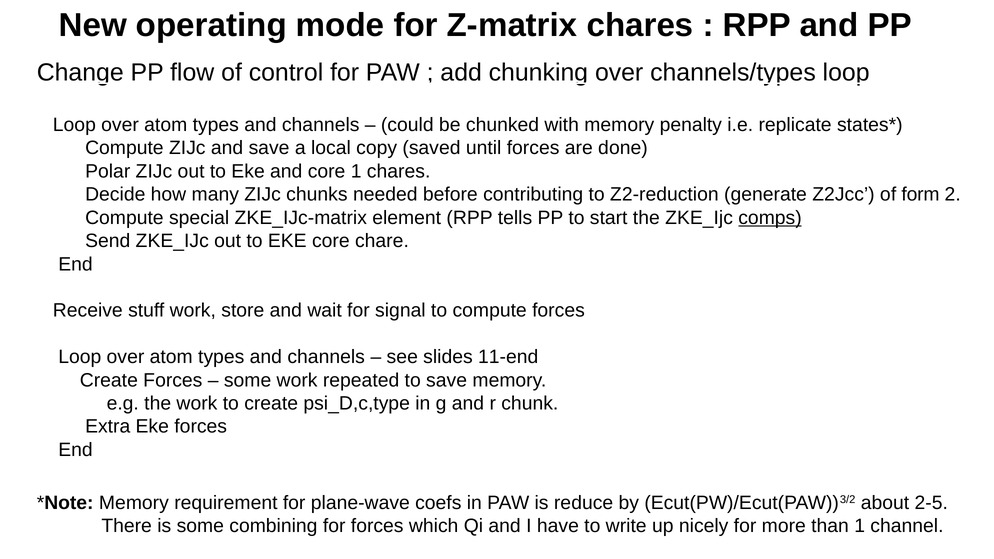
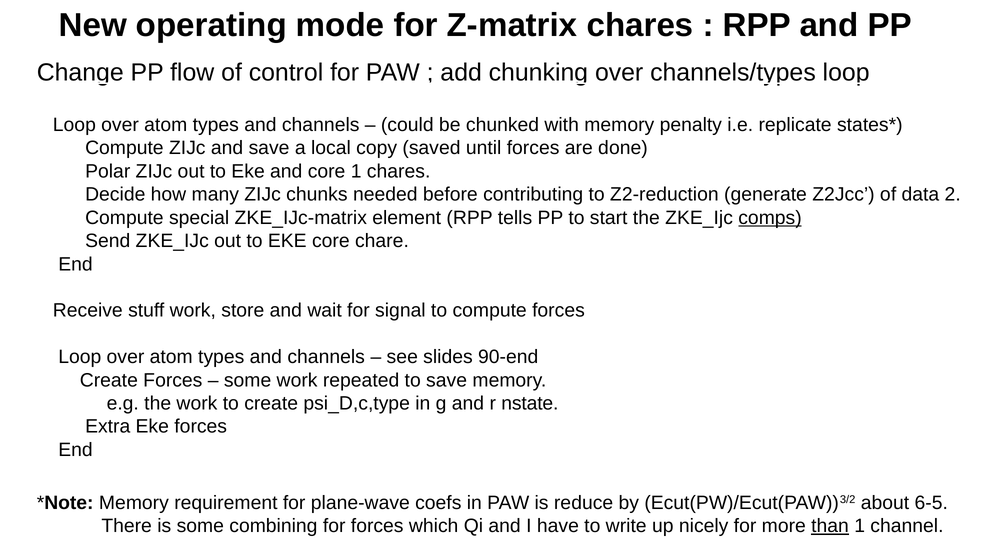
form: form -> data (920, 195)
11-end: 11-end -> 90-end (508, 357)
chunk: chunk -> nstate (530, 403)
2-5: 2-5 -> 6-5 (931, 503)
than underline: none -> present (830, 526)
